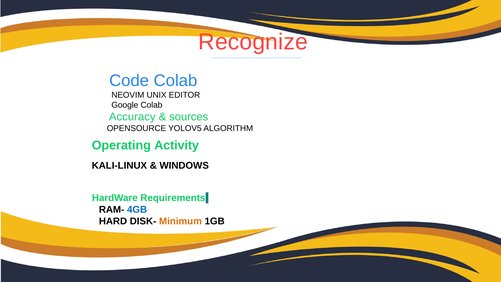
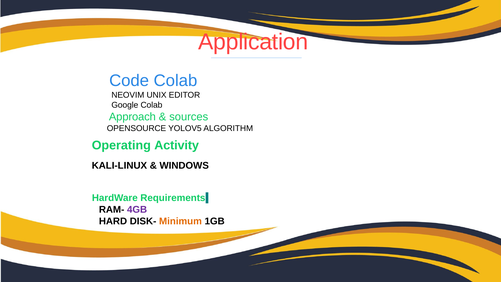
Recognize: Recognize -> Application (253, 42)
Accuracy: Accuracy -> Approach (132, 117)
4GB colour: blue -> purple (137, 209)
